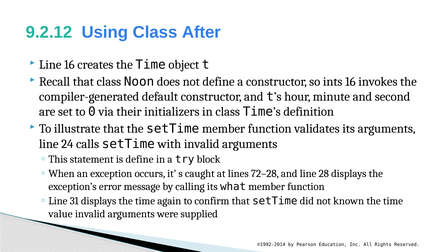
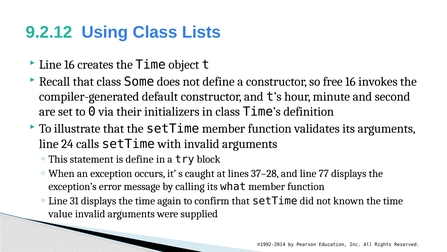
After: After -> Lists (201, 32)
Noon: Noon -> Some (139, 81)
ints: ints -> free (333, 81)
72–28: 72–28 -> 37–28 (265, 173)
28: 28 -> 77 (324, 173)
